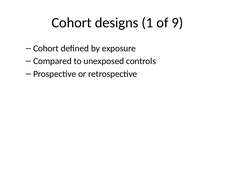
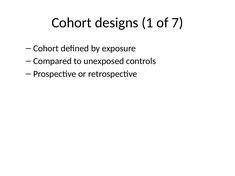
9: 9 -> 7 (177, 23)
